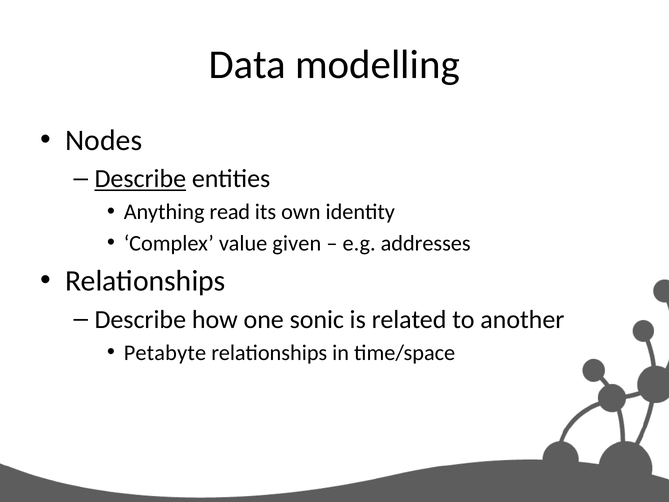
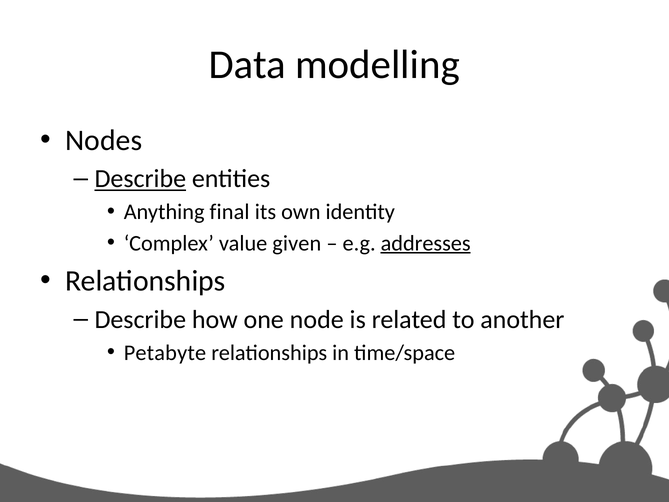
read: read -> final (230, 212)
addresses underline: none -> present (426, 243)
sonic: sonic -> node (317, 319)
